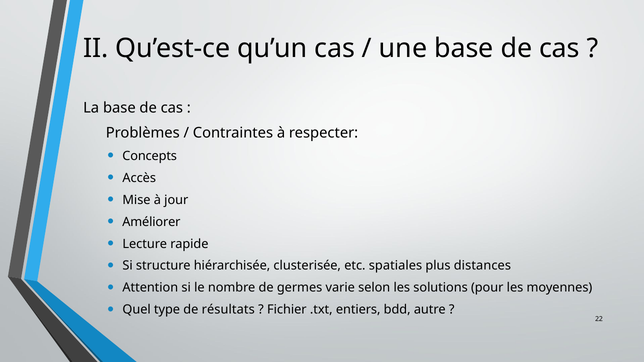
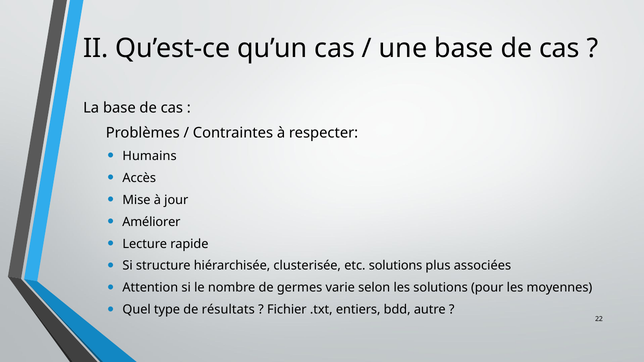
Concepts: Concepts -> Humains (150, 156)
etc spatiales: spatiales -> solutions (396, 266)
distances: distances -> associées (482, 266)
